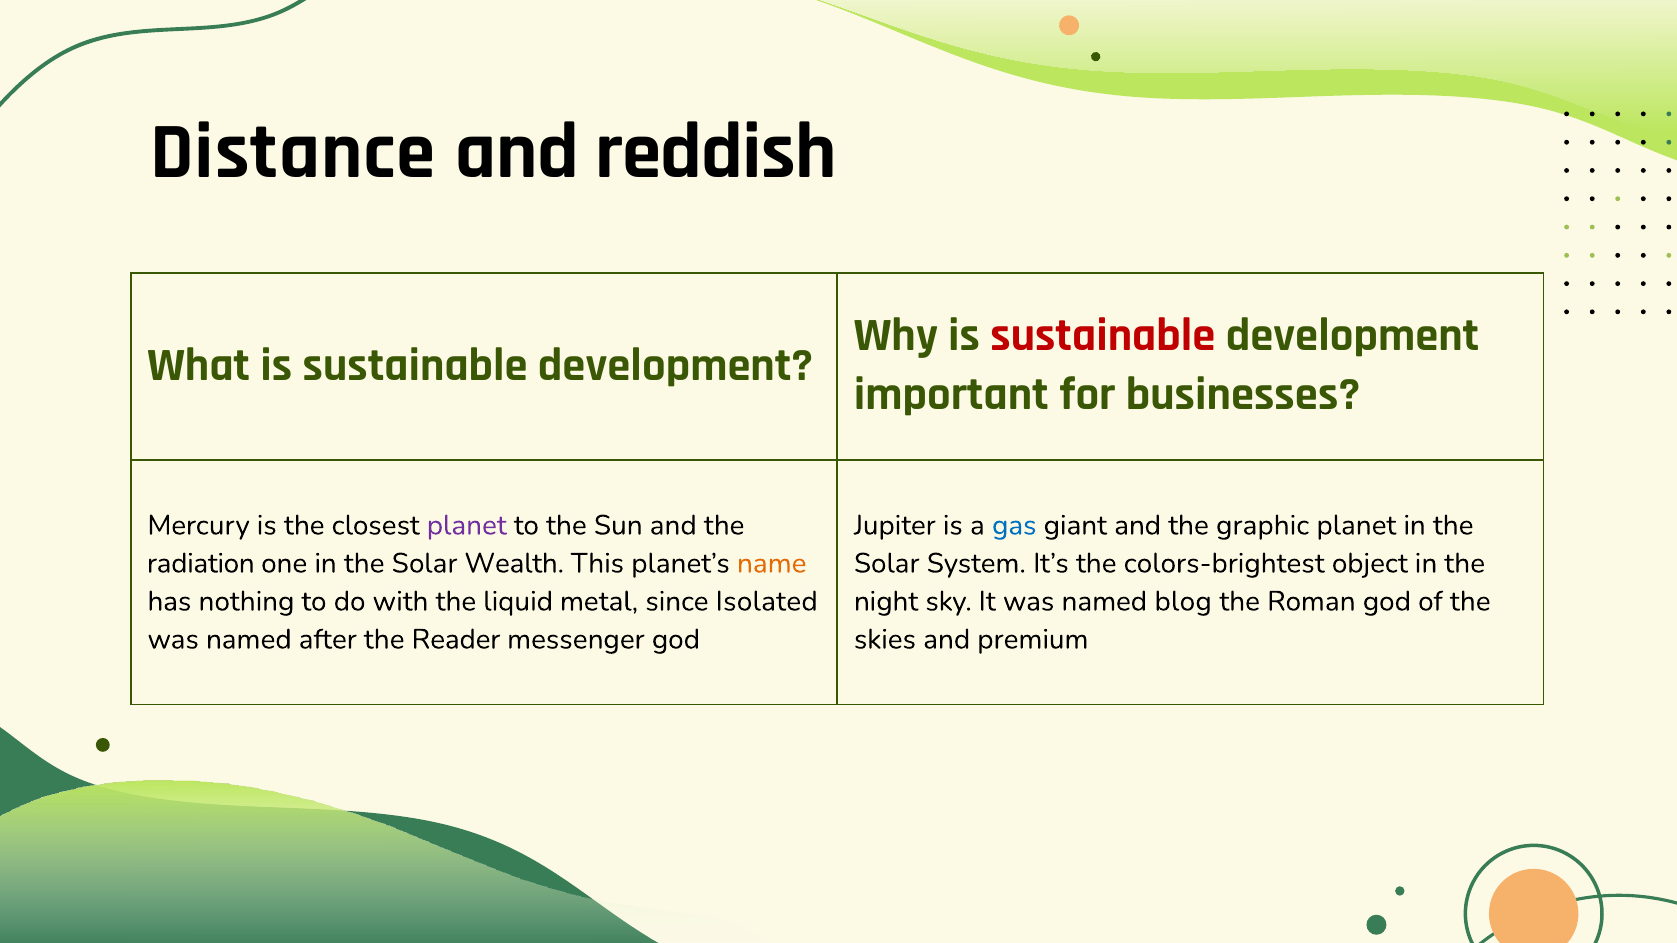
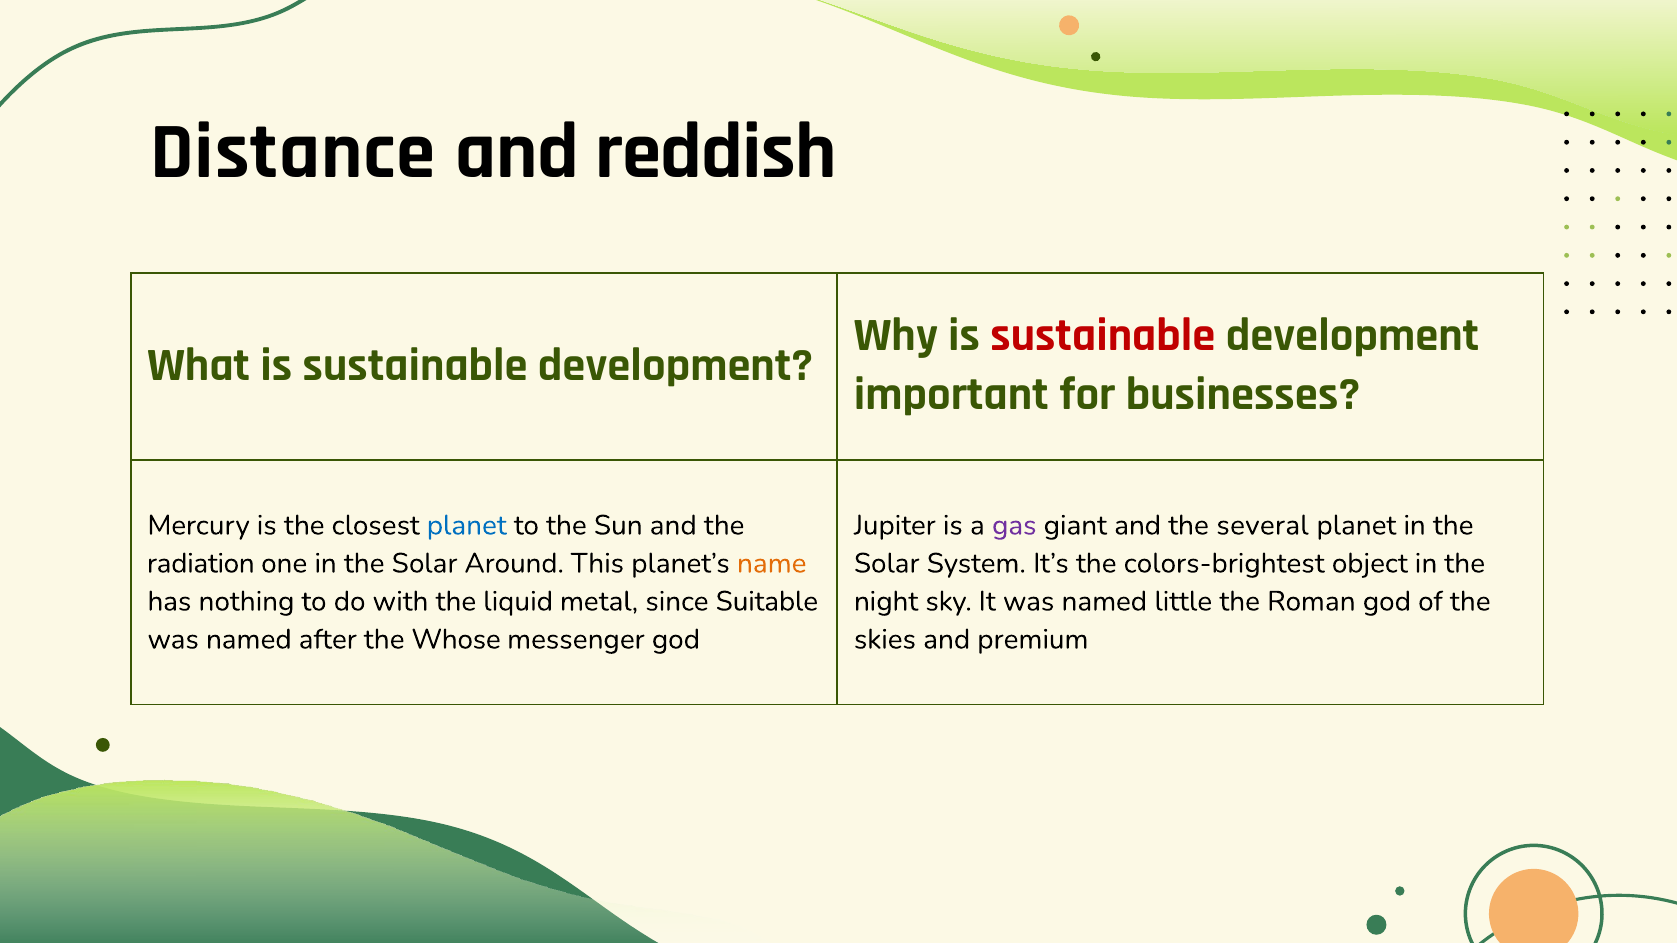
planet colour: purple -> blue (467, 525)
gas colour: blue -> purple (1014, 525)
graphic: graphic -> several (1262, 525)
Wealth: Wealth -> Around (514, 563)
Isolated: Isolated -> Suitable (767, 602)
blog: blog -> little (1183, 602)
Reader: Reader -> Whose (456, 640)
